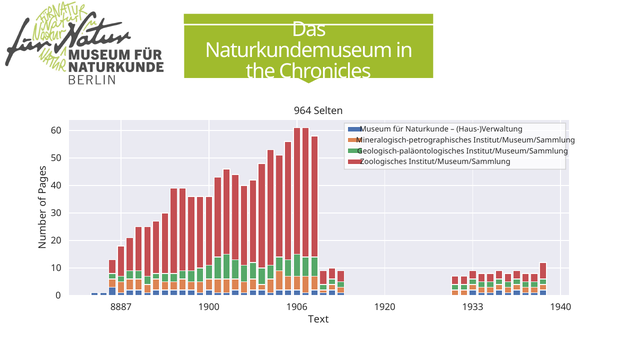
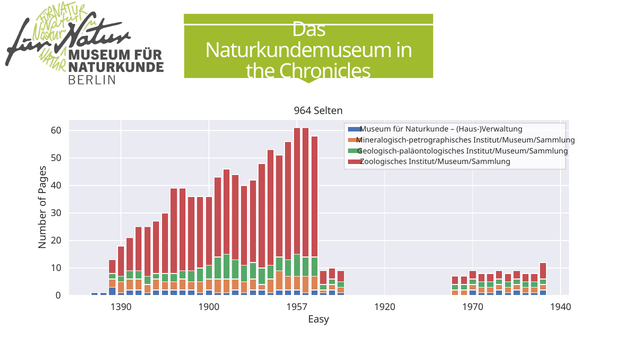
8887: 8887 -> 1390 (121, 307)
1906: 1906 -> 1957 (297, 307)
1933: 1933 -> 1970 (473, 307)
Text: Text -> Easy (319, 319)
